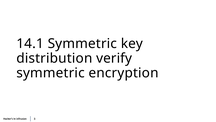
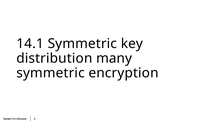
verify: verify -> many (114, 58)
